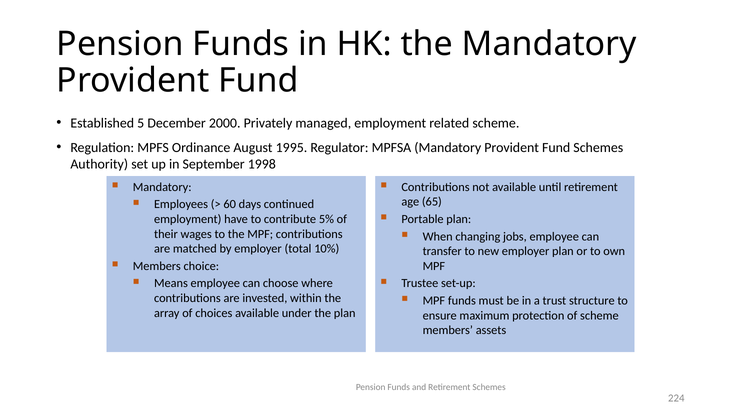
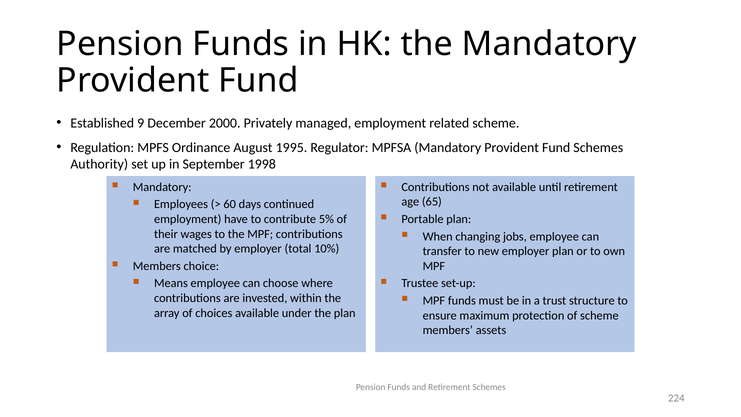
5: 5 -> 9 (141, 123)
